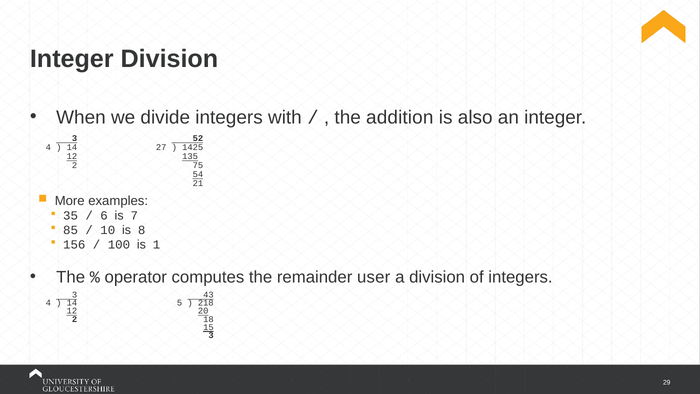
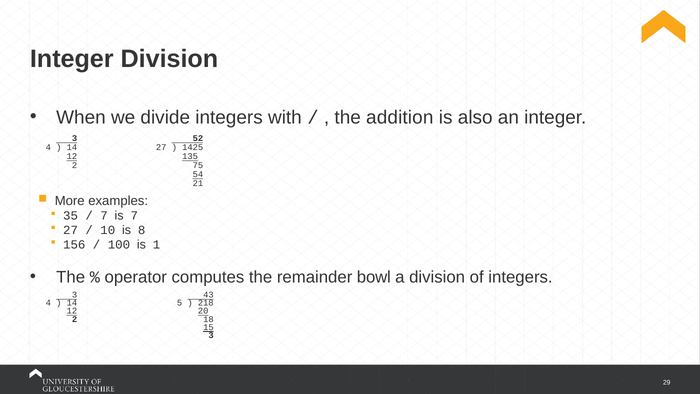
6: 6 -> 7 (104, 216)
85: 85 -> 27 (71, 230)
user: user -> bowl (374, 277)
